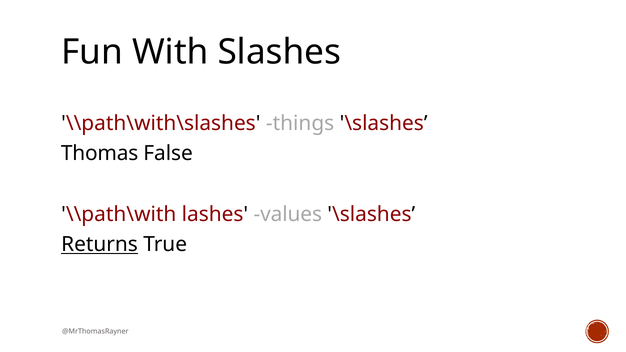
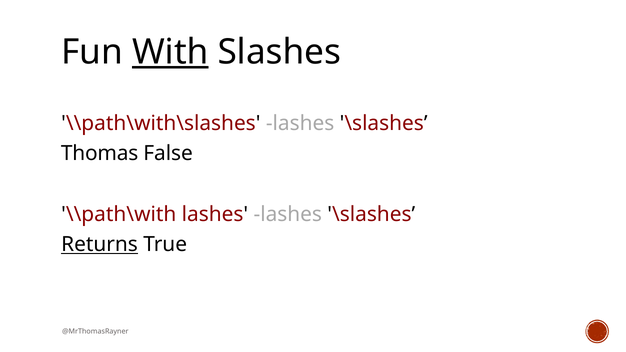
With underline: none -> present (170, 52)
\\path\with\slashes things: things -> lashes (300, 123)
lashes values: values -> lashes (288, 214)
